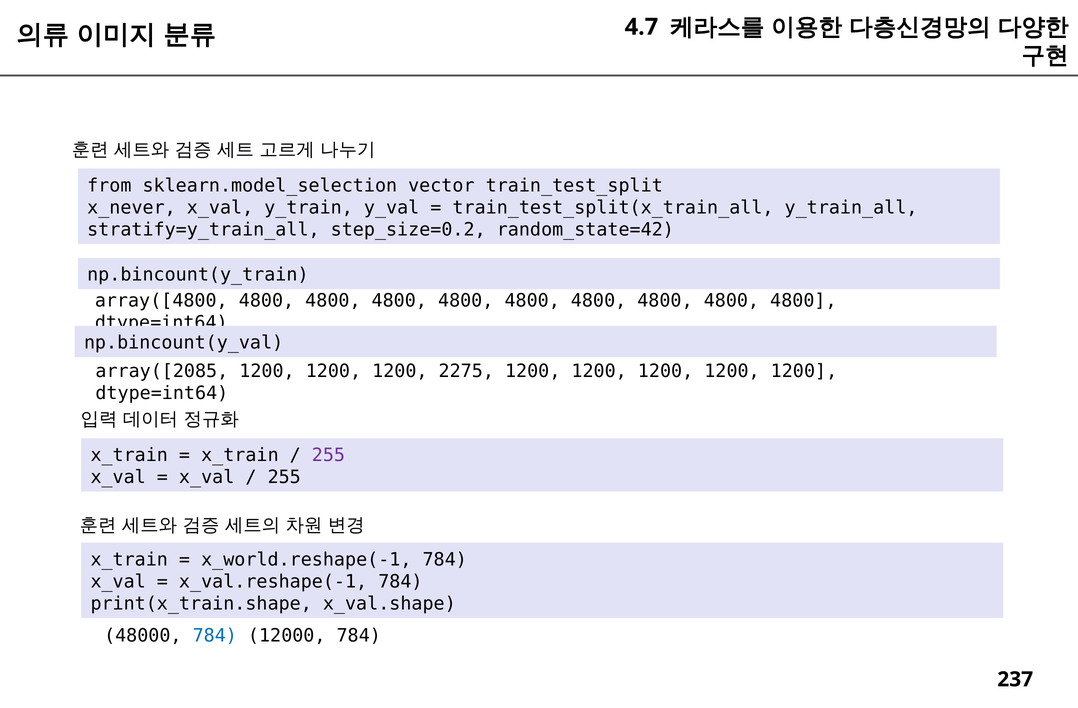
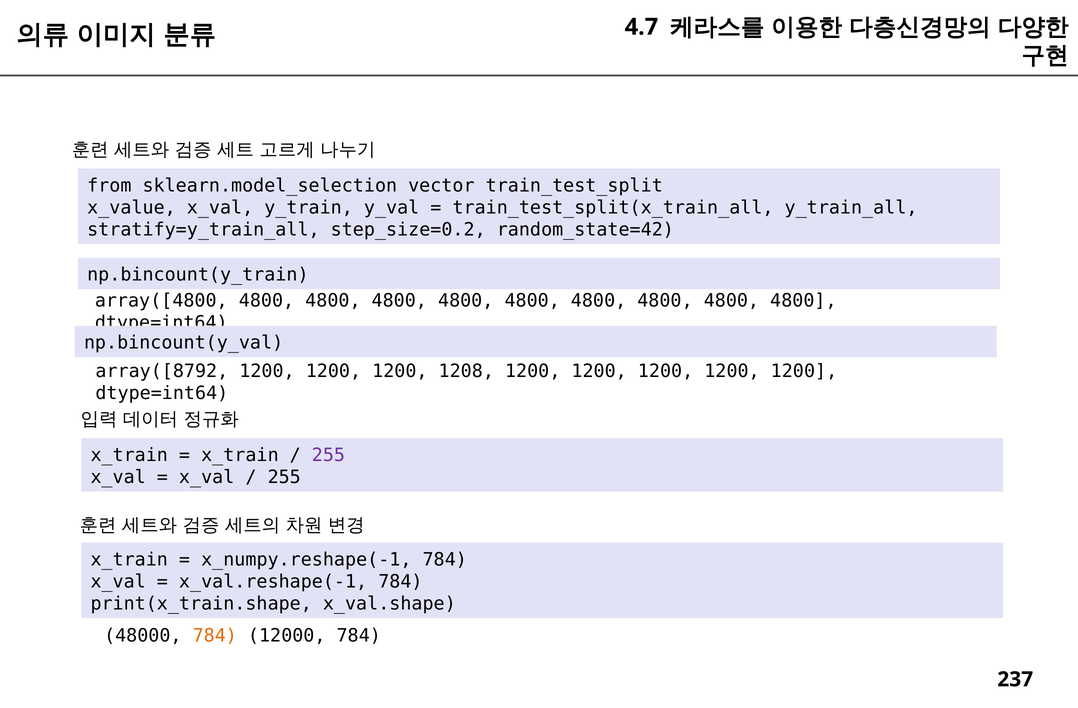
x_never: x_never -> x_value (131, 208)
array([2085: array([2085 -> array([8792 (162, 371)
2275: 2275 -> 1208 (466, 371)
x_world.reshape(-1: x_world.reshape(-1 -> x_numpy.reshape(-1 (306, 560)
784 colour: blue -> orange (215, 636)
